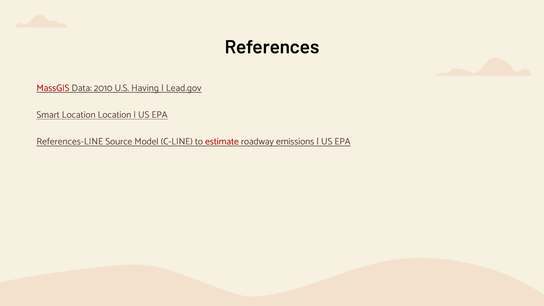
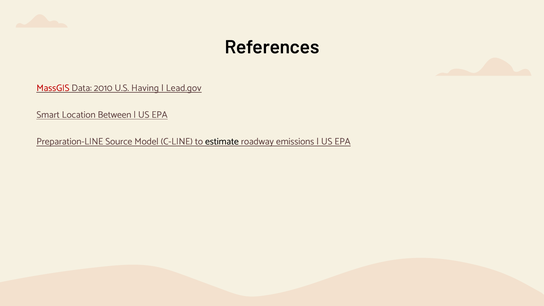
Location Location: Location -> Between (115, 115)
References-LINE: References-LINE -> Preparation-LINE (70, 141)
estimate colour: red -> black (222, 141)
